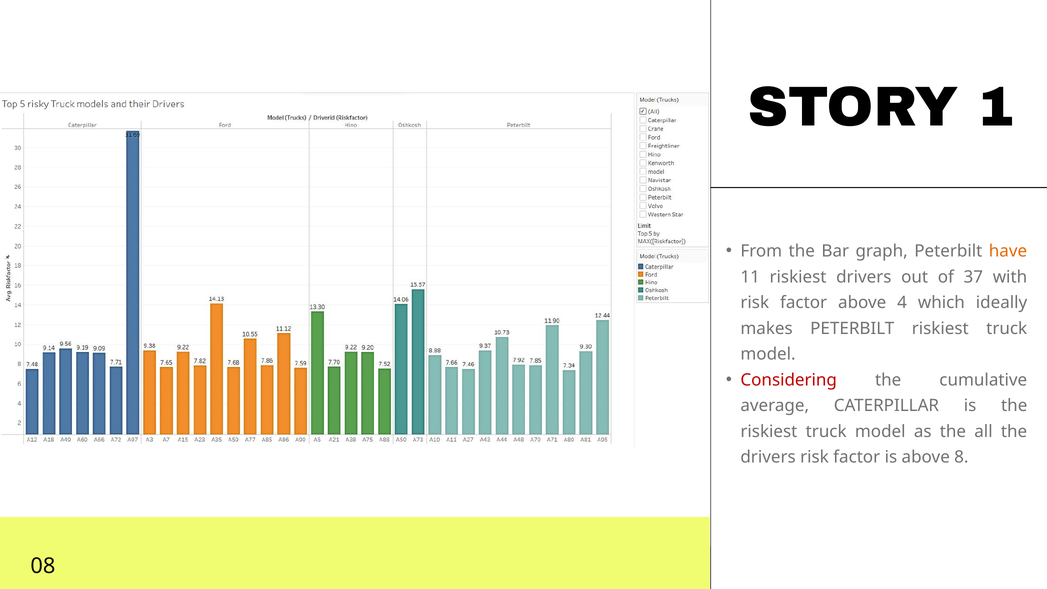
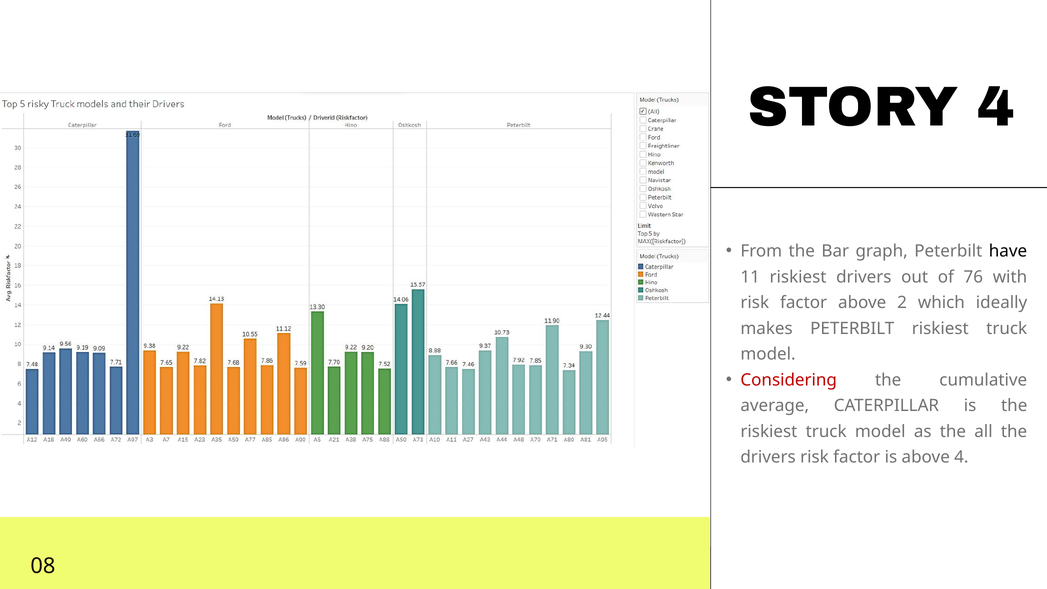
STORY 1: 1 -> 4 (996, 107)
have colour: orange -> black (1008, 251)
37: 37 -> 76 (973, 277)
4: 4 -> 2 (902, 303)
above 8: 8 -> 4 (961, 457)
